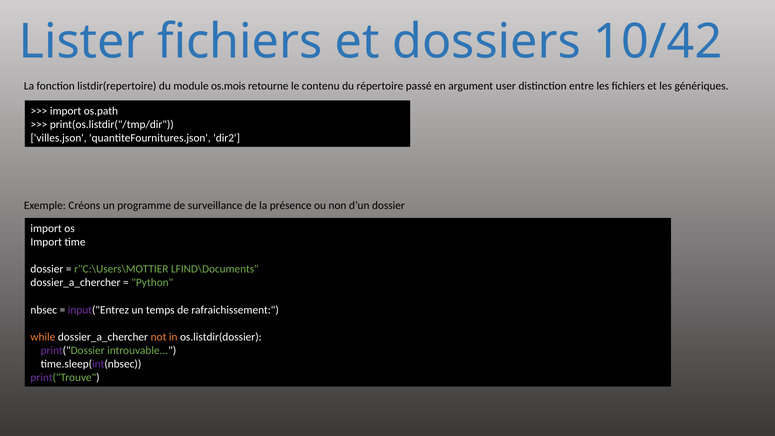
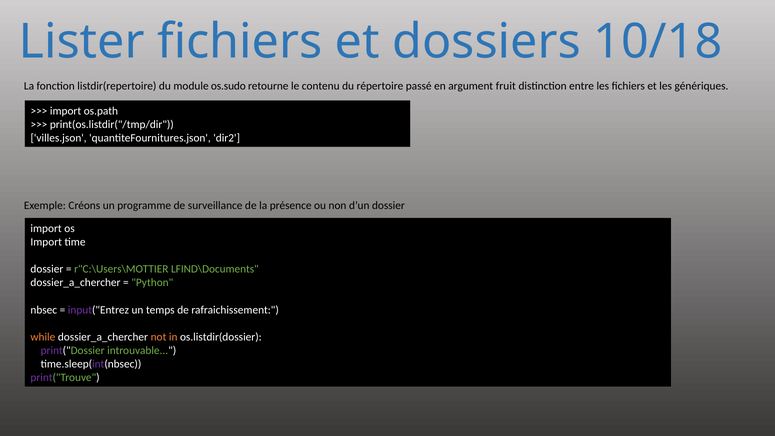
10/42: 10/42 -> 10/18 (658, 42)
os.mois: os.mois -> os.sudo (228, 86)
user: user -> fruit (506, 86)
